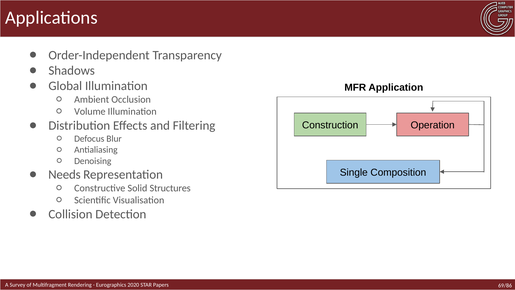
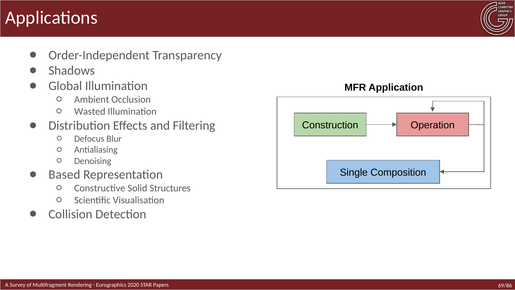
Volume: Volume -> Wasted (90, 112)
Needs: Needs -> Based (64, 174)
